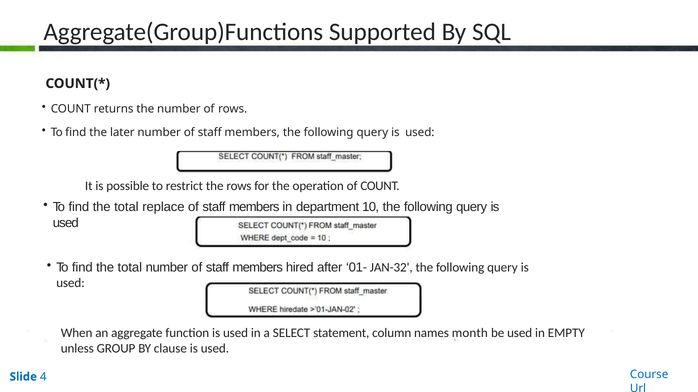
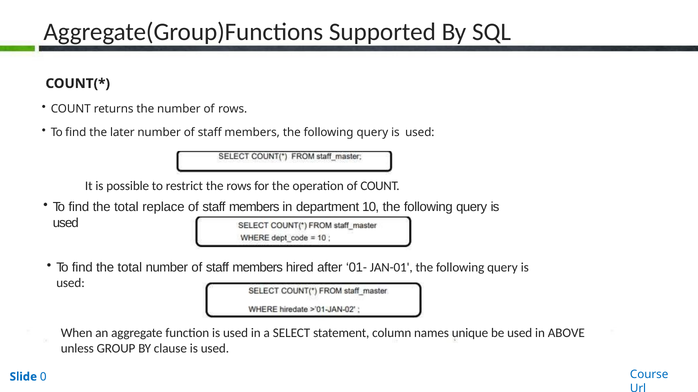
JAN-32: JAN-32 -> JAN-01 (391, 268)
month: month -> unique (470, 333)
EMPTY: EMPTY -> ABOVE (566, 333)
4: 4 -> 0 (43, 377)
